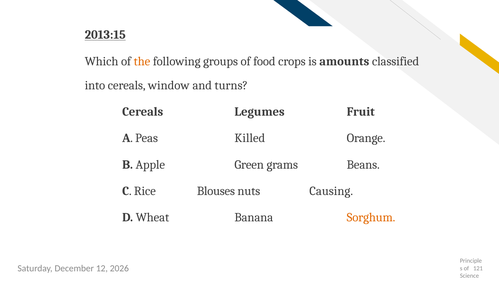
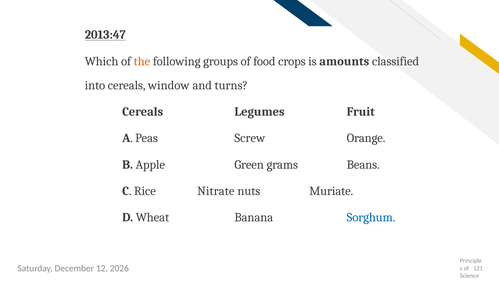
2013:15: 2013:15 -> 2013:47 (105, 35)
Killed: Killed -> Screw (250, 138)
Blouses: Blouses -> Nitrate (216, 191)
Causing: Causing -> Muriate (331, 191)
Sorghum colour: orange -> blue (371, 217)
